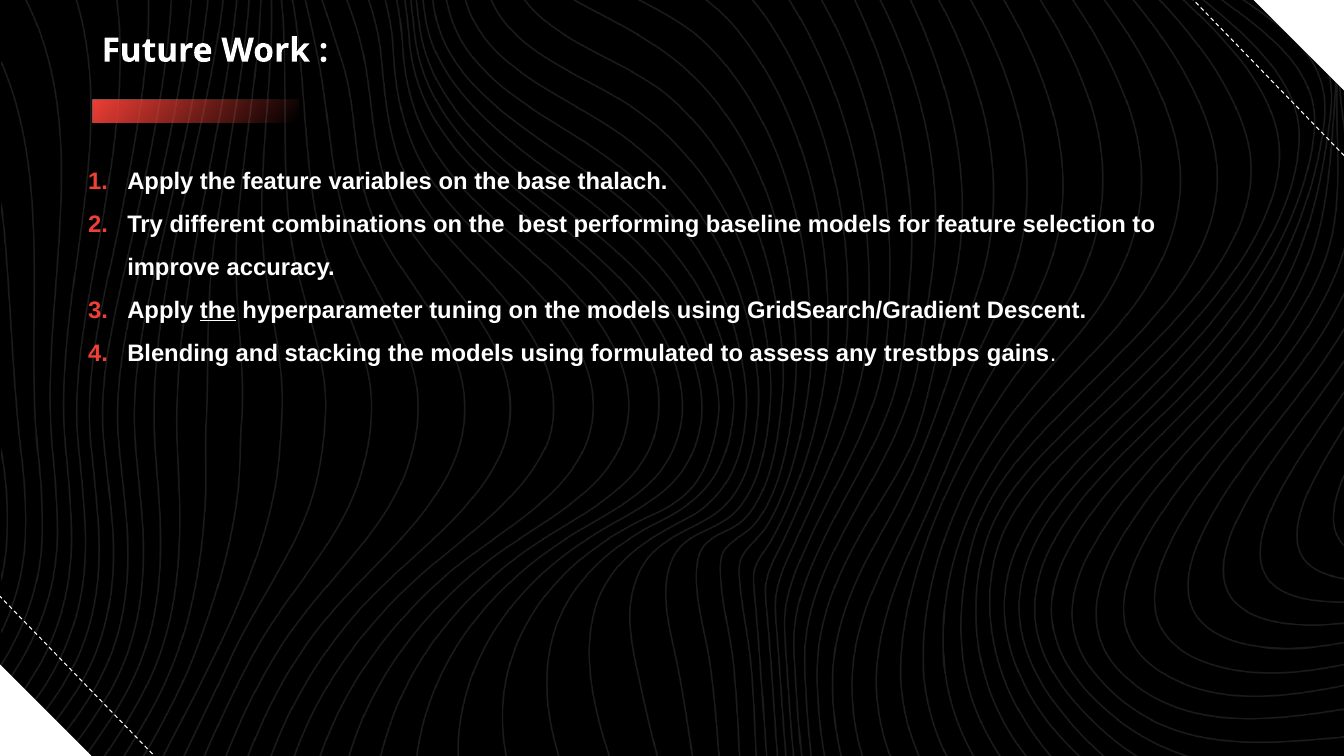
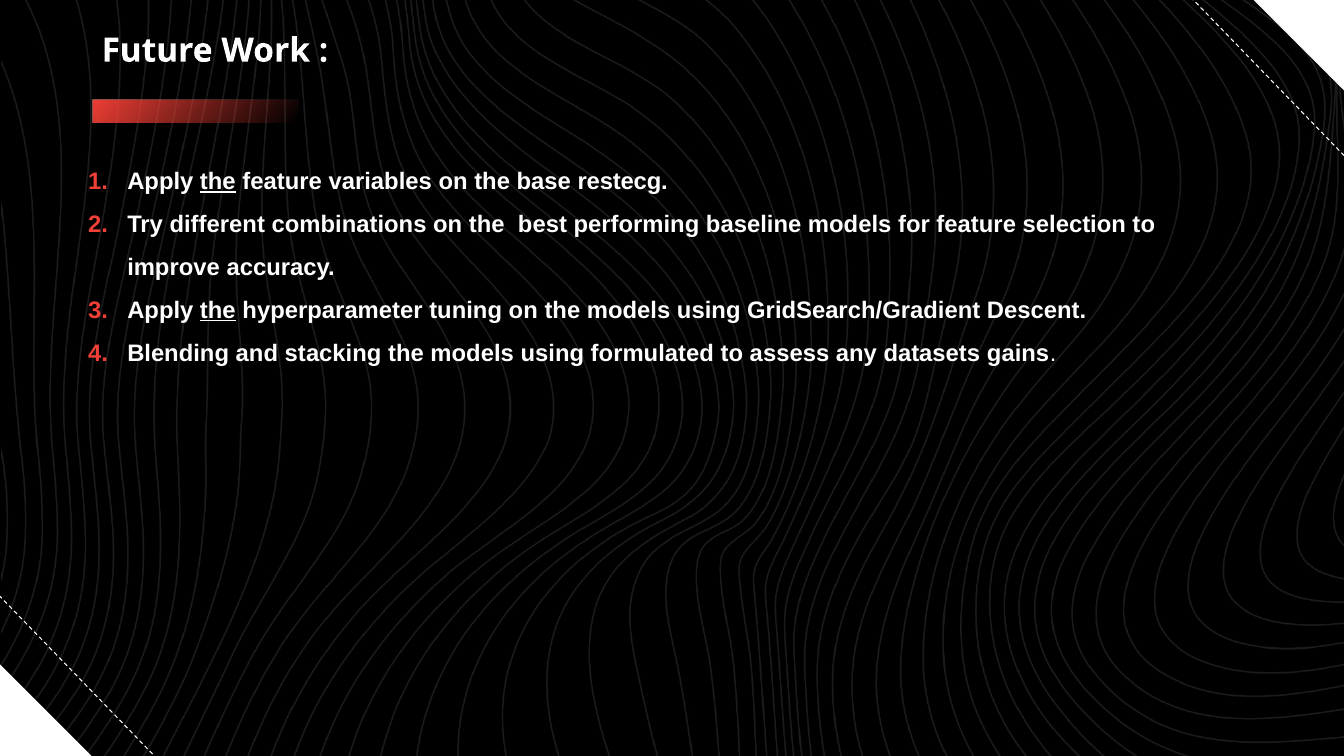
the underline: none -> present (218, 182)
thalach: thalach -> restecg (623, 182)
trestbps: trestbps -> datasets (932, 353)
